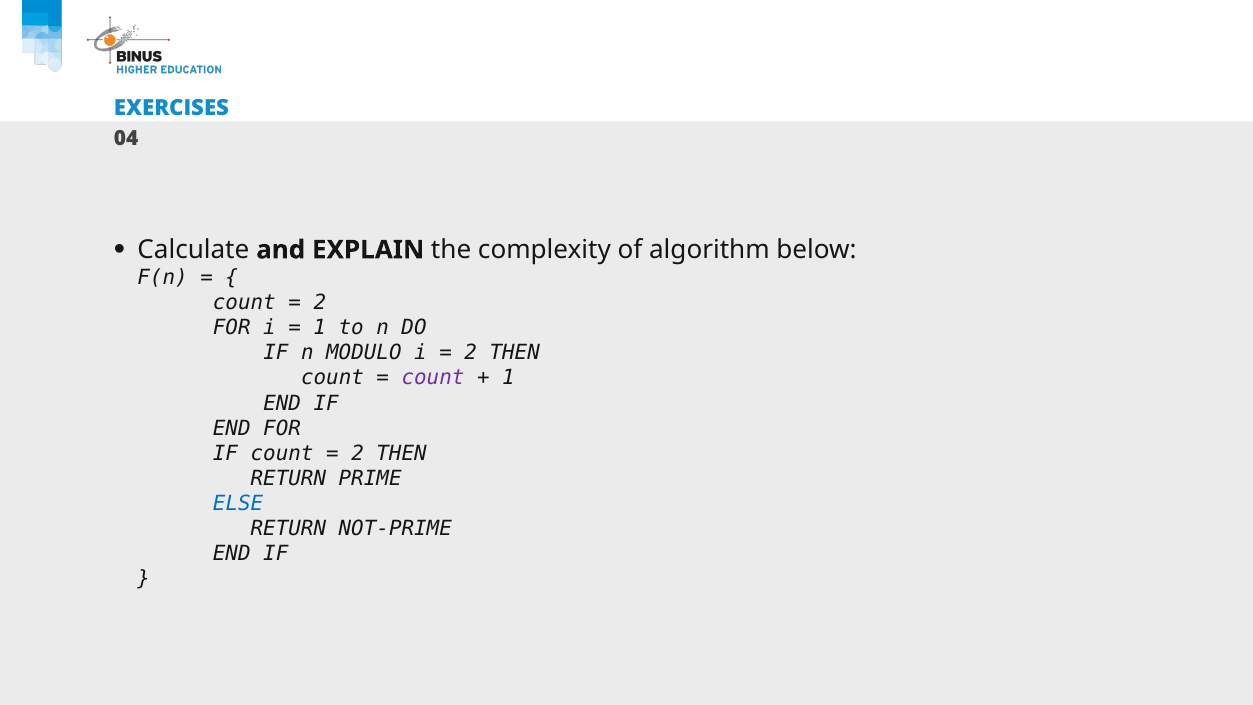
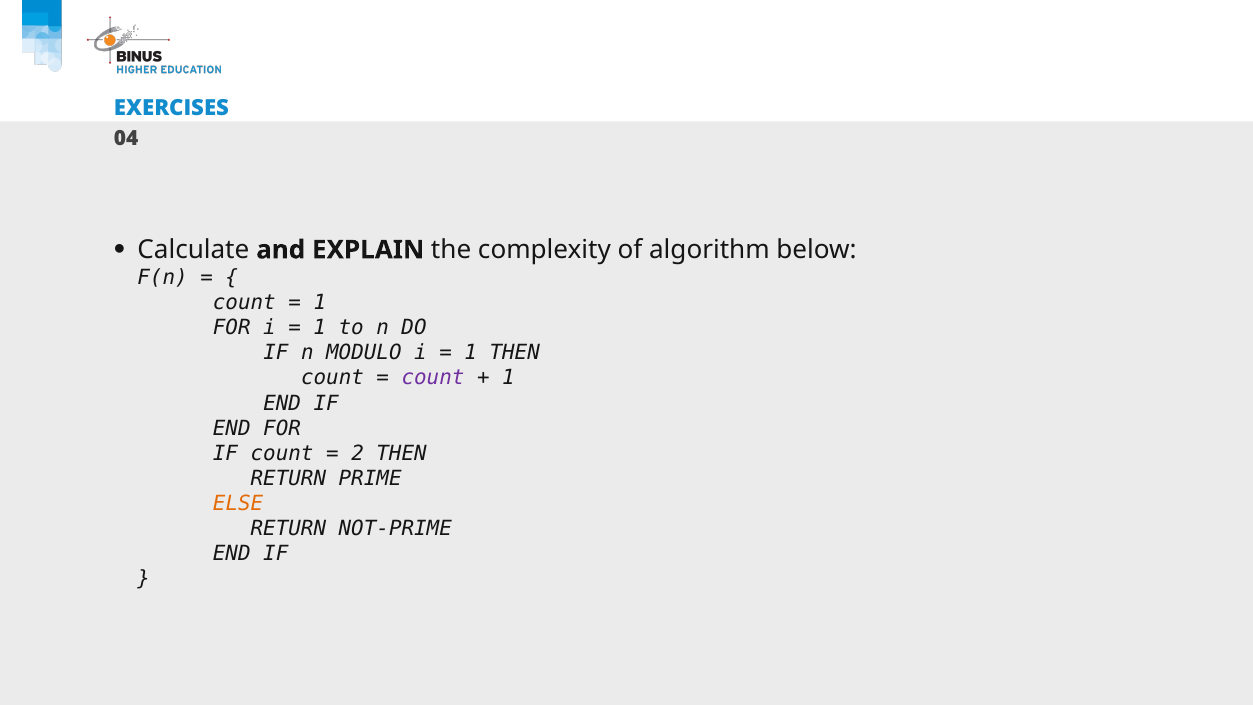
2: 2 -> 1 (320, 303)
2: 2 -> 1 (471, 353)
ELSE colour: blue -> orange (238, 503)
